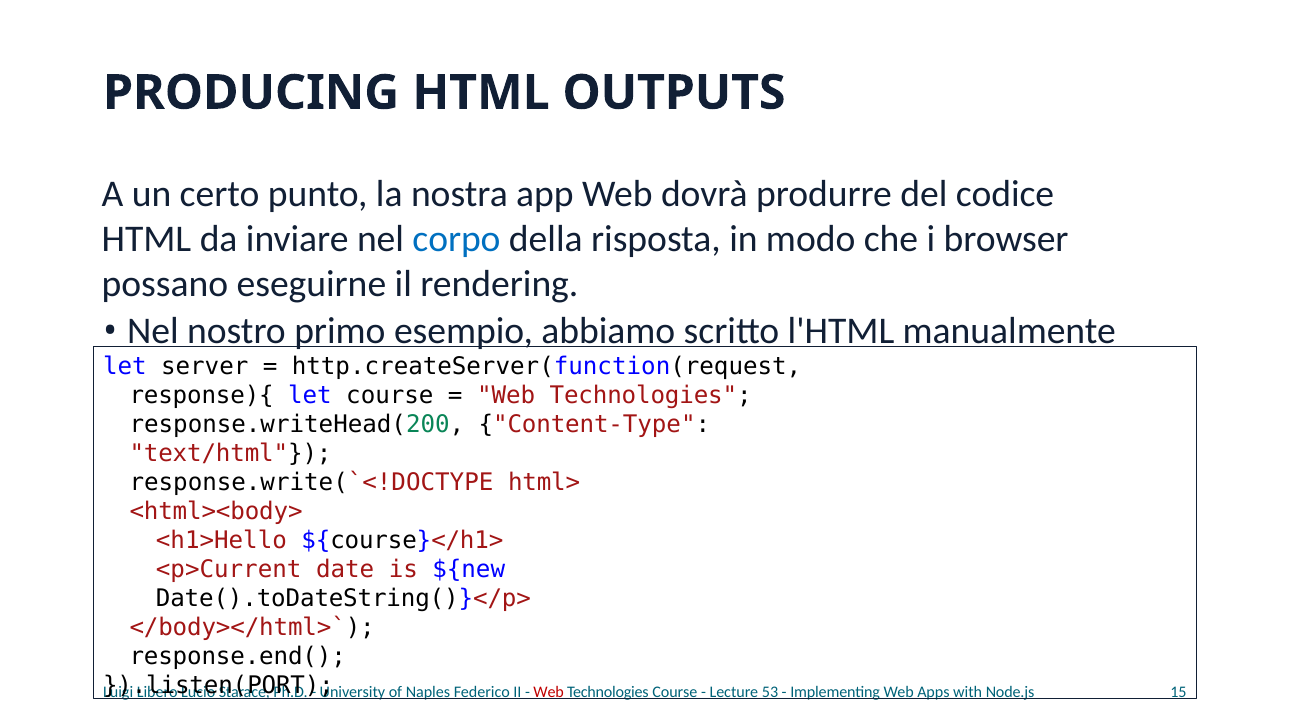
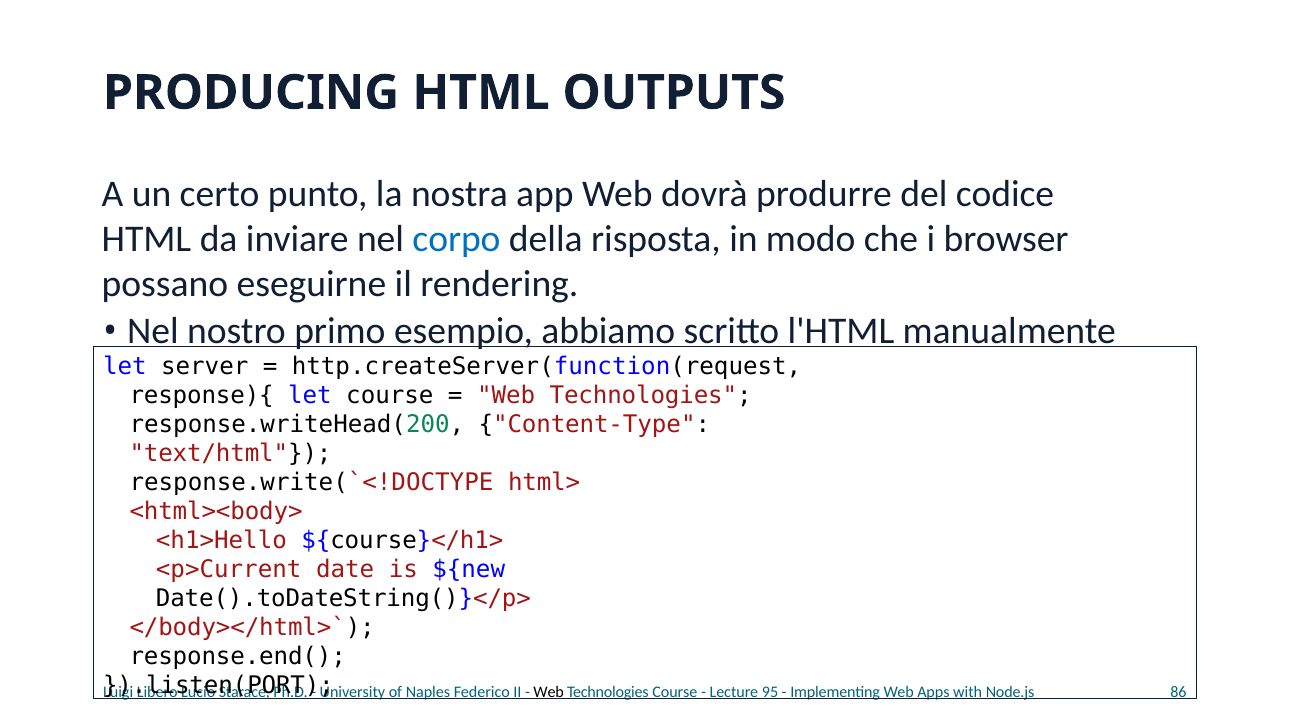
Web colour: red -> black (549, 692)
53: 53 -> 95 (770, 692)
15: 15 -> 86 (1178, 692)
